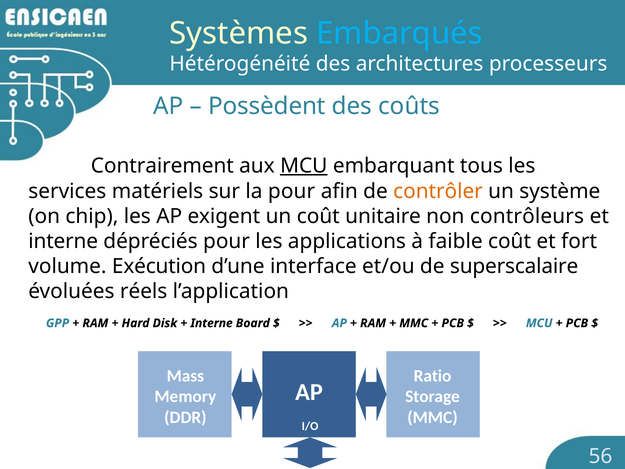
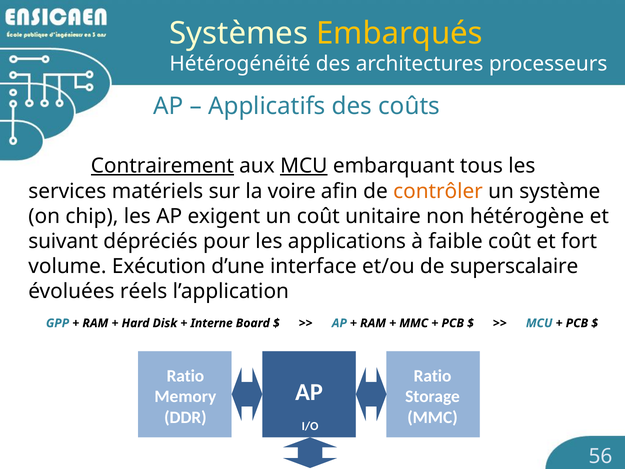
Embarqués colour: light blue -> yellow (400, 33)
Possèdent: Possèdent -> Applicatifs (267, 106)
Contrairement underline: none -> present (162, 166)
la pour: pour -> voire (292, 191)
contrôleurs: contrôleurs -> hétérogène (527, 216)
interne: interne -> suivant (63, 241)
Mass: Mass -> Ratio (185, 376)
